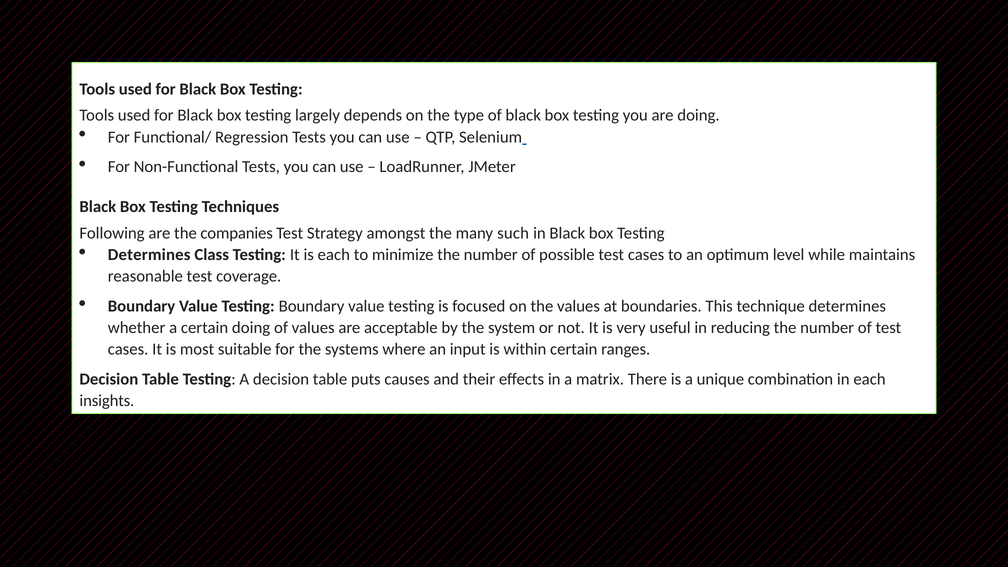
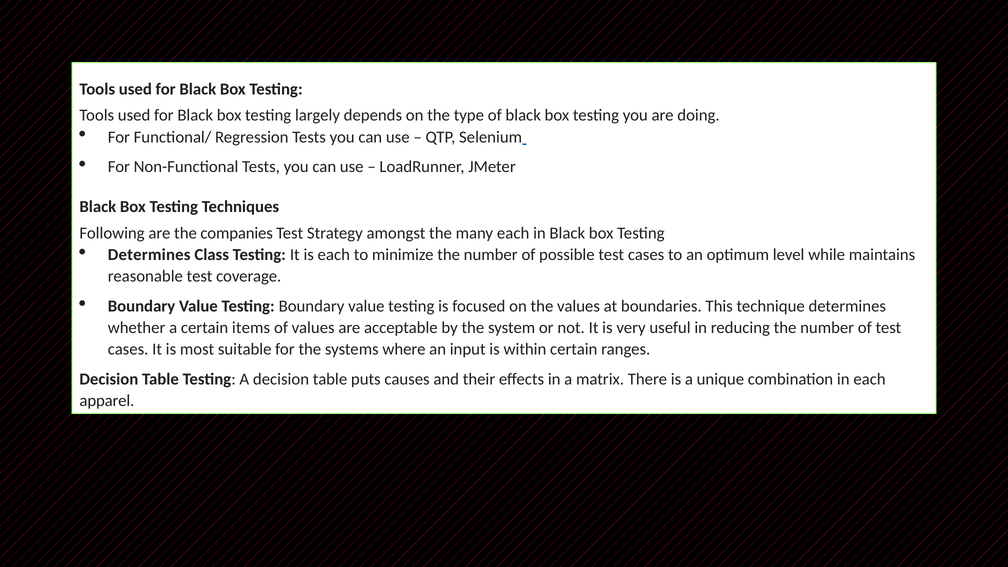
many such: such -> each (513, 233)
certain doing: doing -> items (251, 328)
insights: insights -> apparel (107, 401)
